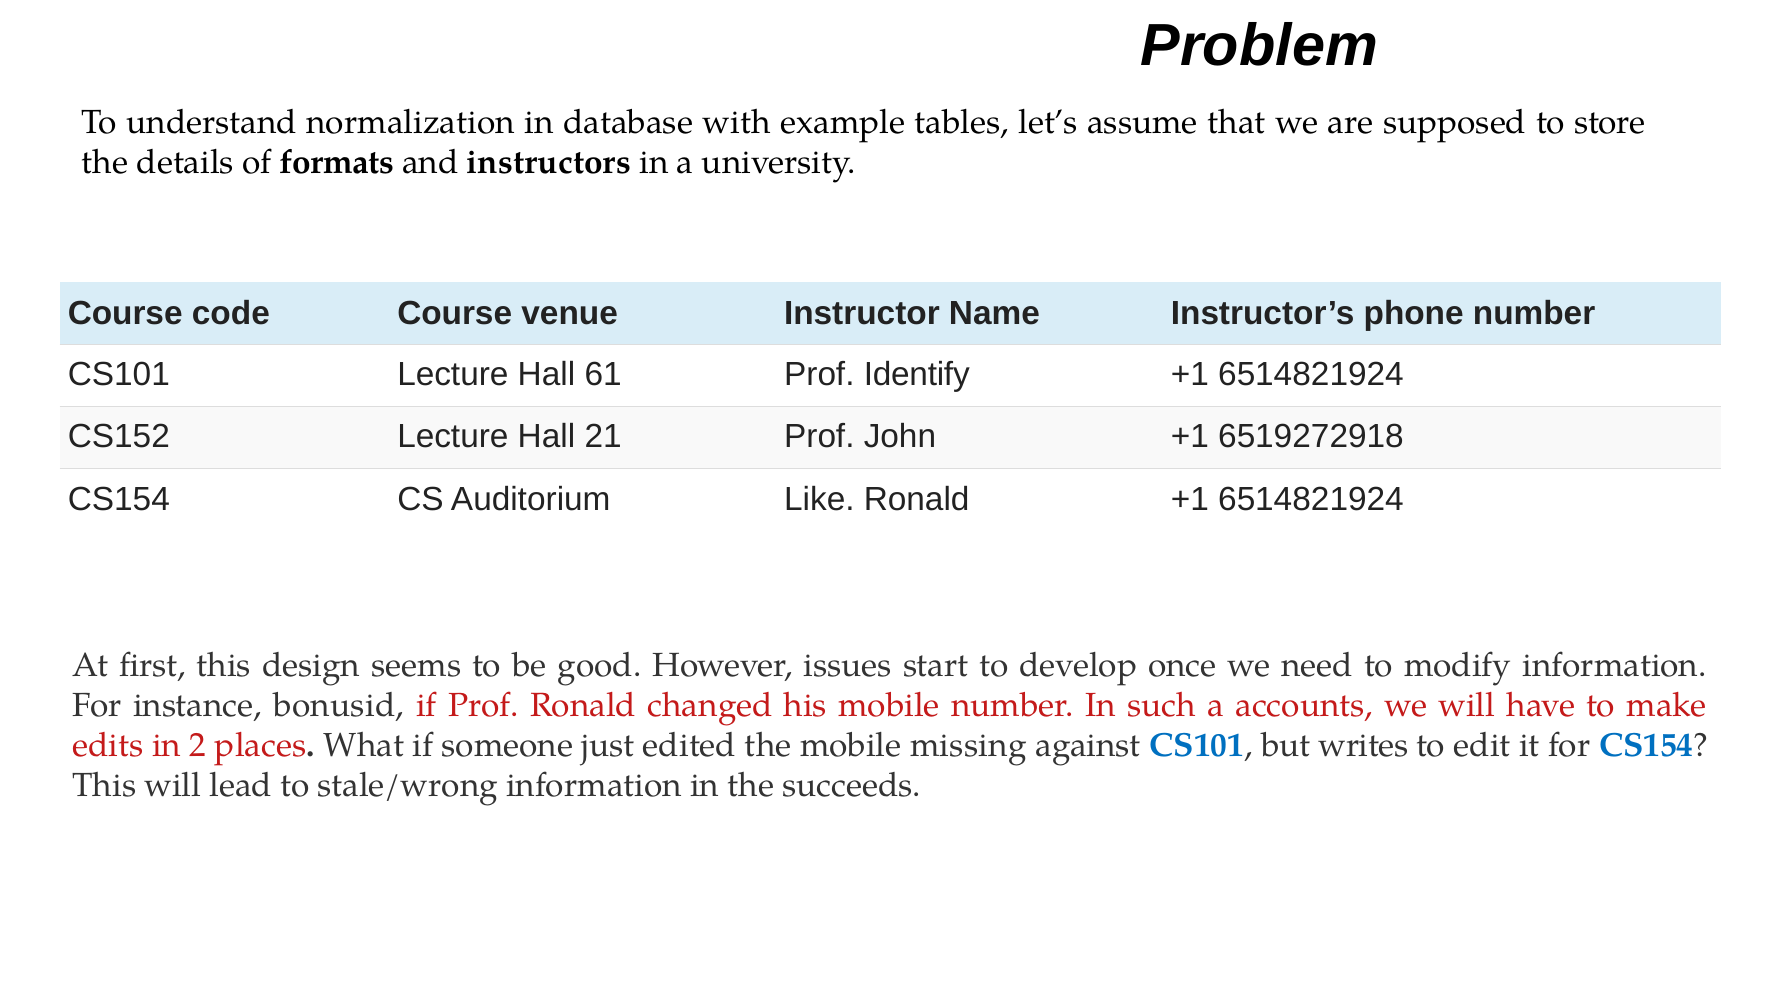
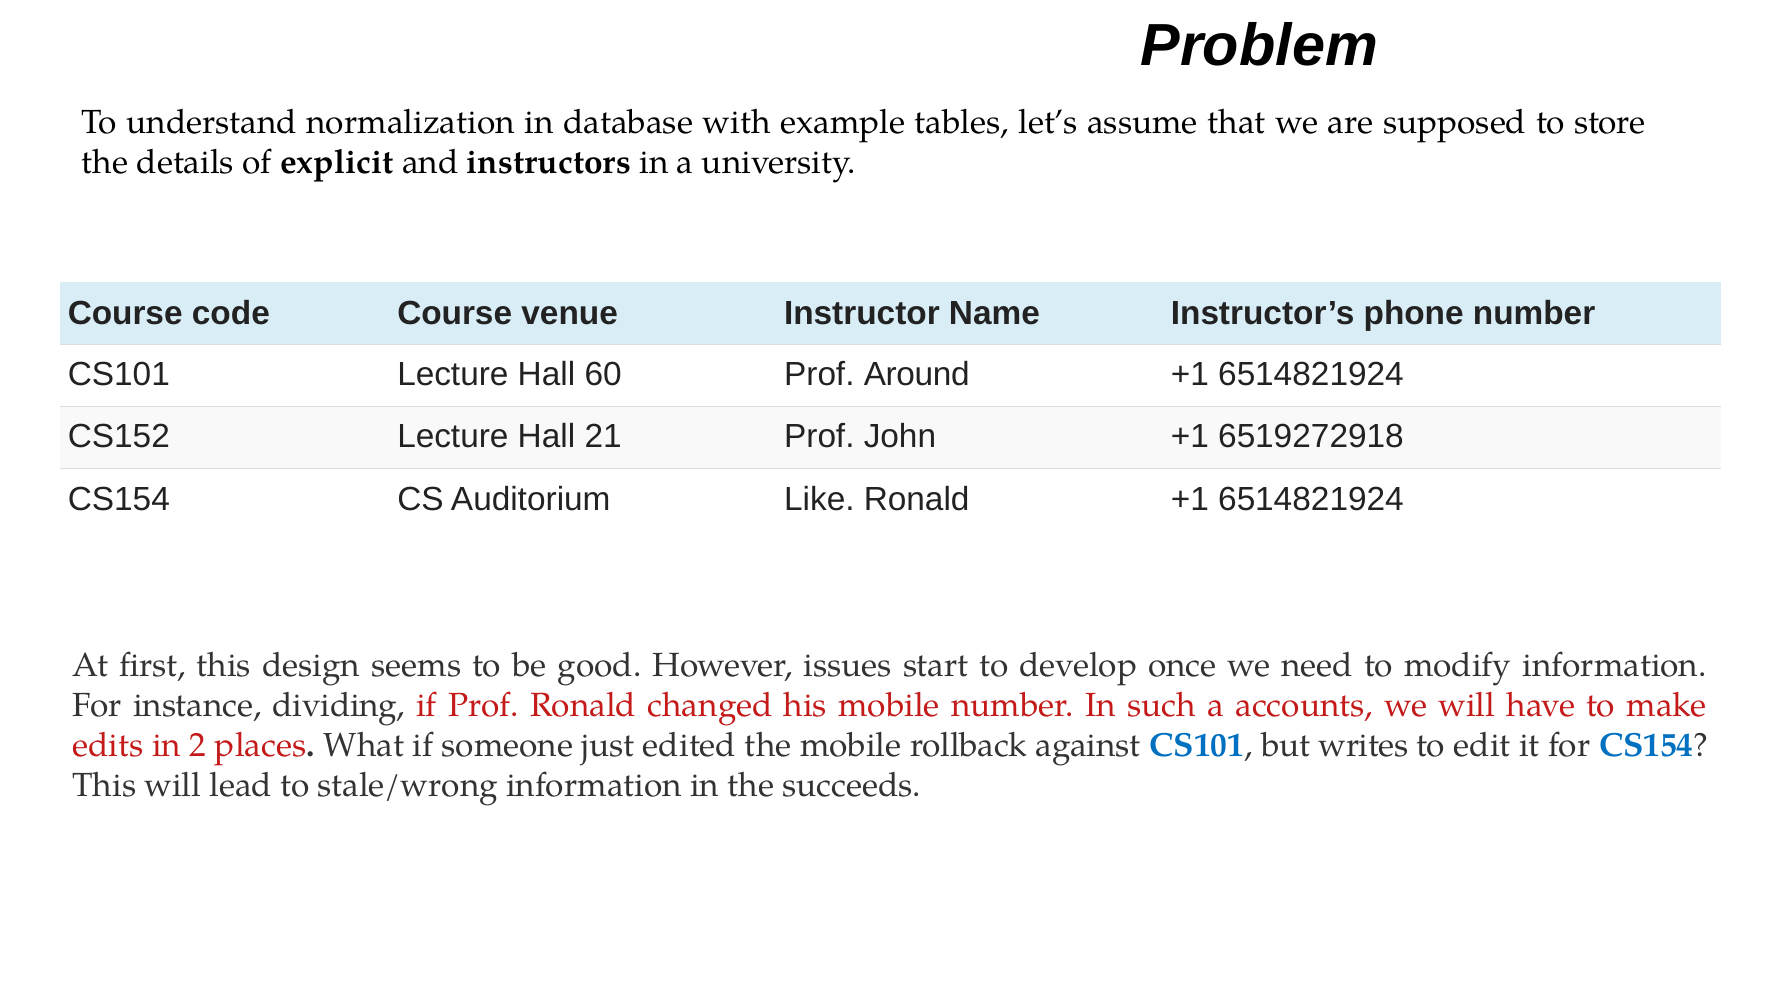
formats: formats -> explicit (337, 163)
61: 61 -> 60 (603, 374)
Identify: Identify -> Around (917, 374)
bonusid: bonusid -> dividing (339, 706)
missing: missing -> rollback (969, 746)
